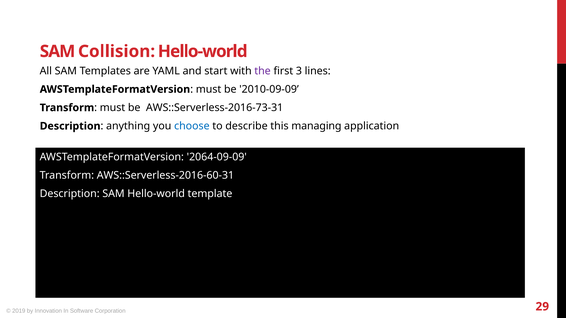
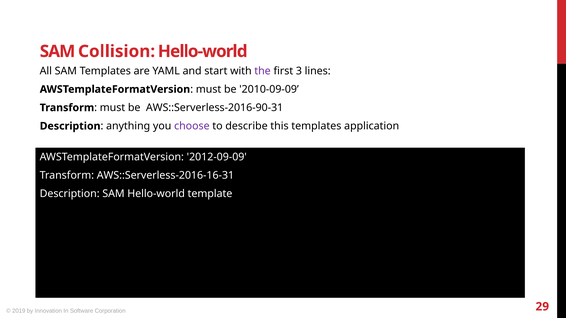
AWS::Serverless-2016-73-31: AWS::Serverless-2016-73-31 -> AWS::Serverless-2016-90-31 (215, 108)
choose colour: blue -> purple (192, 126)
this managing: managing -> templates (316, 126)
2064-09-09: 2064-09-09 -> 2012-09-09 (217, 157)
AWS::Serverless-2016-60-31: AWS::Serverless-2016-60-31 -> AWS::Serverless-2016-16-31 (165, 176)
